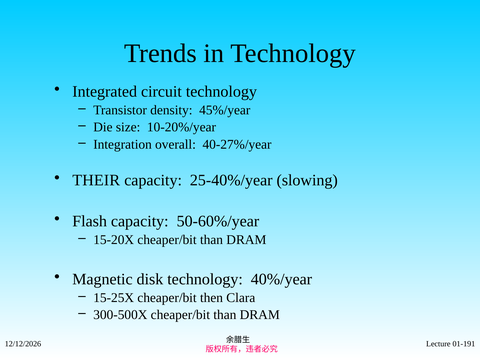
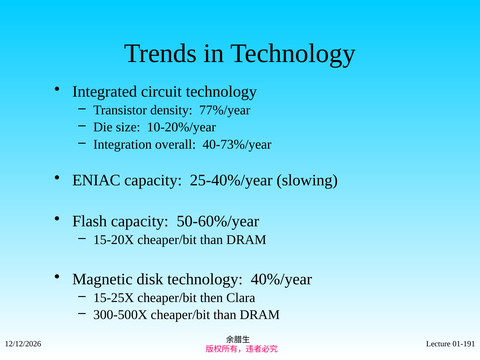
45%/year: 45%/year -> 77%/year (225, 110)
40-27%/year: 40-27%/year -> 40-73%/year (237, 144)
THEIR: THEIR -> ENIAC (96, 180)
